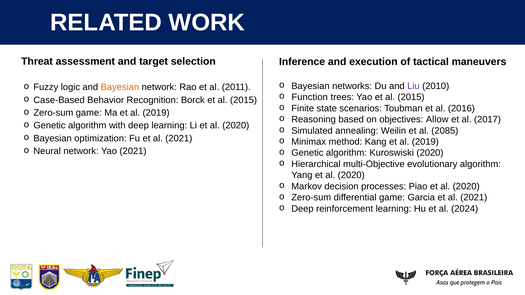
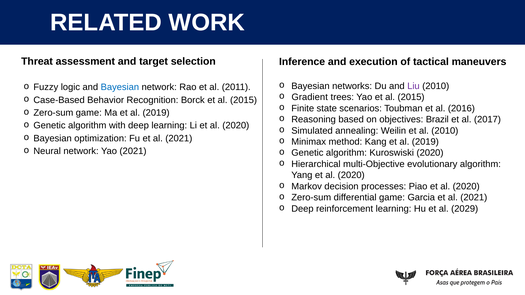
Bayesian colour: orange -> blue (120, 87)
Function: Function -> Gradient (310, 97)
Allow: Allow -> Brazil (437, 120)
al 2085: 2085 -> 2010 (445, 131)
2024: 2024 -> 2029 (465, 209)
